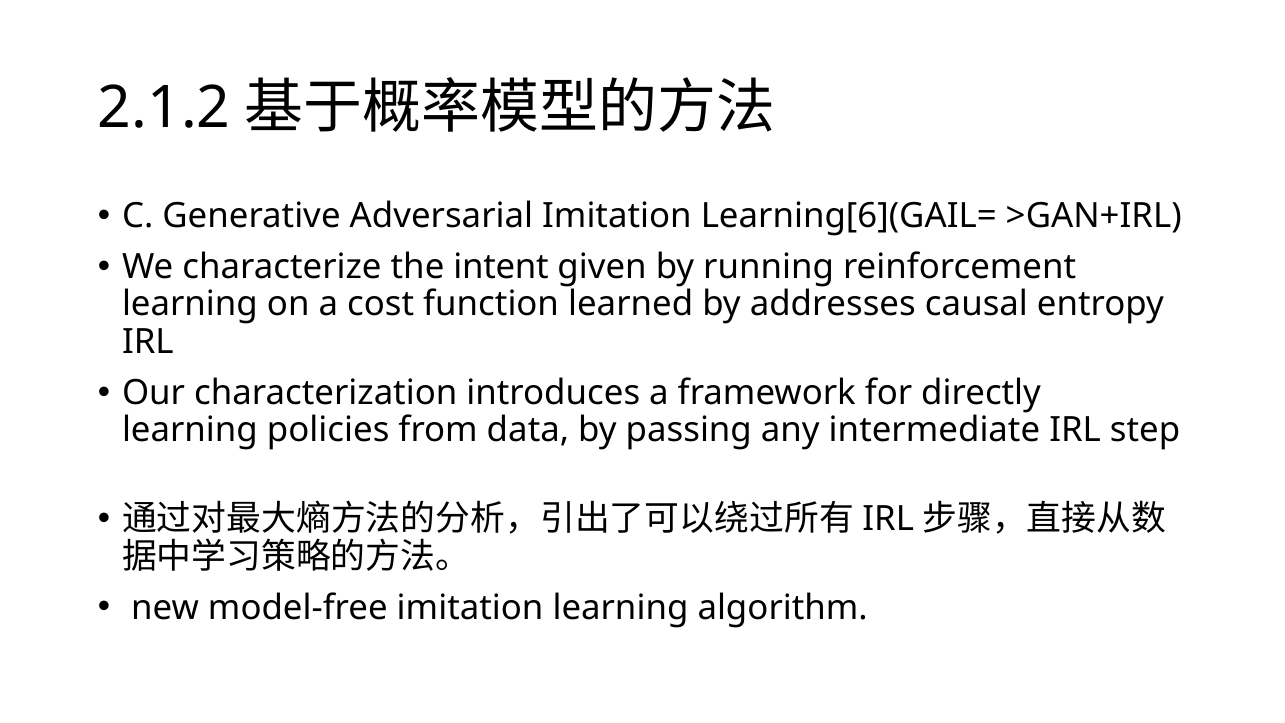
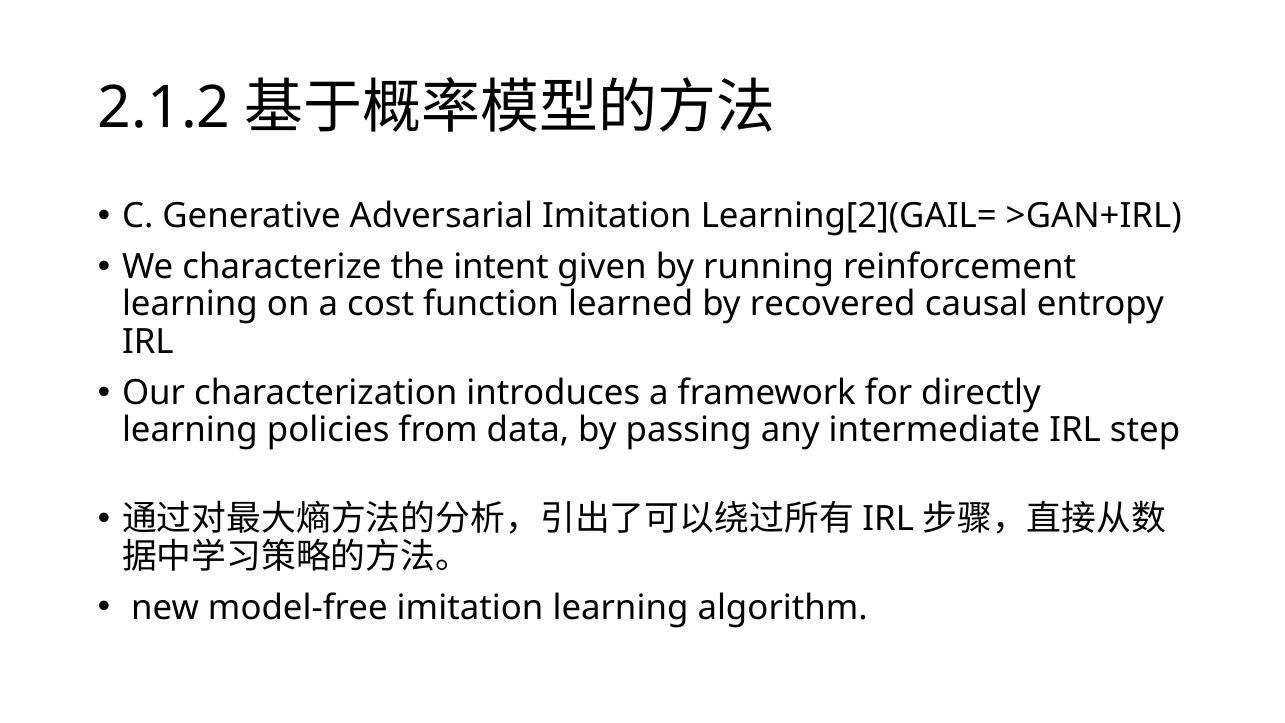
Learning[6](GAIL=: Learning[6](GAIL= -> Learning[2](GAIL= (849, 216)
addresses: addresses -> recovered (833, 304)
